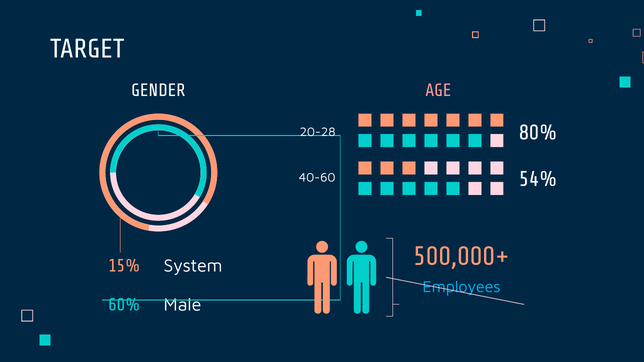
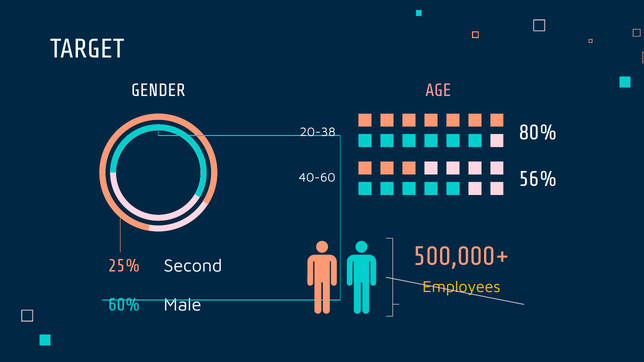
20-28: 20-28 -> 20-38 (318, 132)
54%: 54% -> 56% (538, 180)
System: System -> Second (193, 266)
15%: 15% -> 25% (124, 266)
Employees colour: light blue -> yellow (462, 287)
